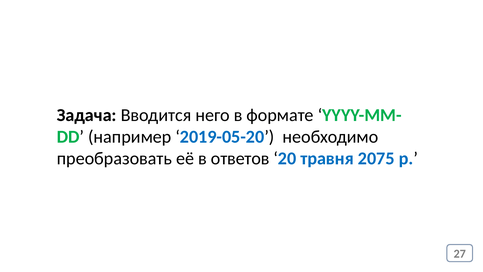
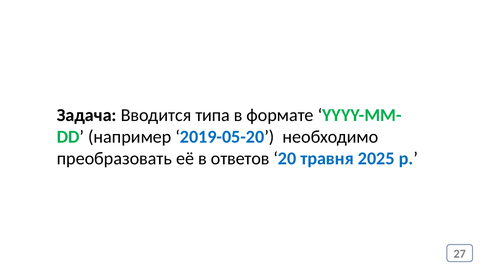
него: него -> типа (213, 115)
2075: 2075 -> 2025 (376, 158)
